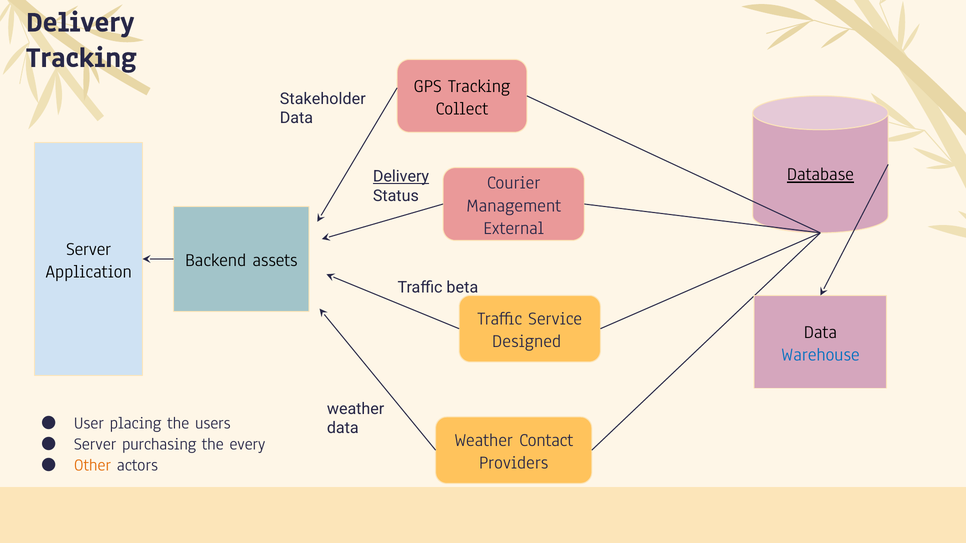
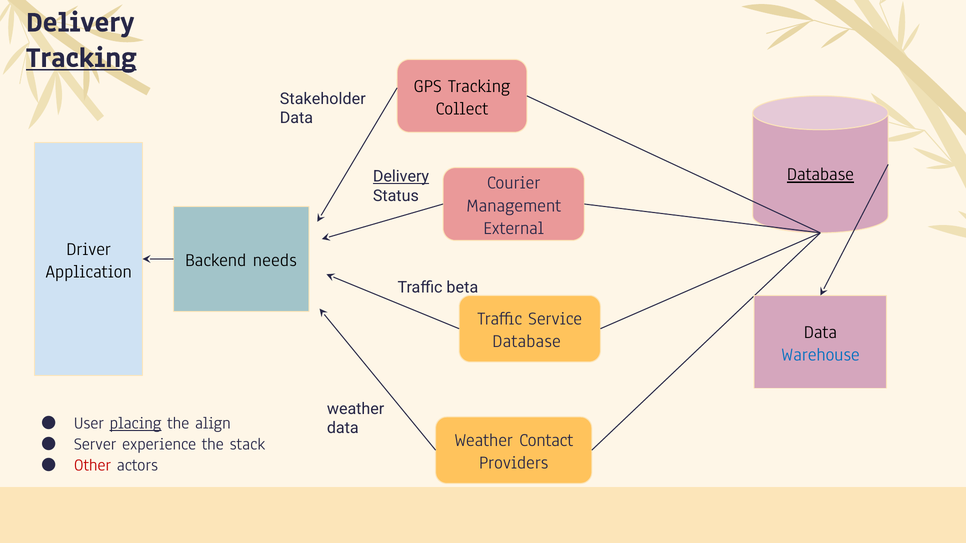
Tracking underline: none -> present (81, 57)
Server: Server -> Driver (89, 249)
assets: assets -> needs (275, 260)
Designed: Designed -> Database (527, 341)
placing underline: none -> present (136, 423)
users: users -> align (213, 423)
purchasing: purchasing -> experience (159, 444)
every: every -> stack (247, 444)
Other colour: orange -> red (92, 465)
